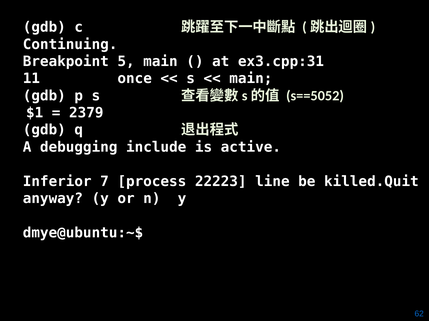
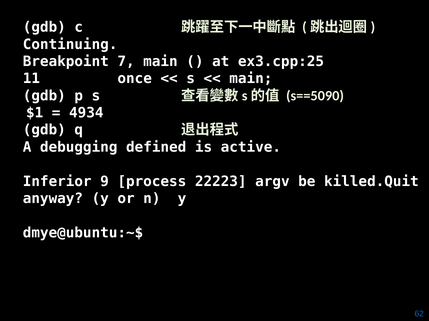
5: 5 -> 7 (126, 62)
ex3.cpp:31: ex3.cpp:31 -> ex3.cpp:25 (281, 62)
s==5052: s==5052 -> s==5090 (315, 96)
2379: 2379 -> 4934 (86, 113)
include: include -> defined (156, 147)
7: 7 -> 9 (105, 182)
line: line -> argv (272, 182)
